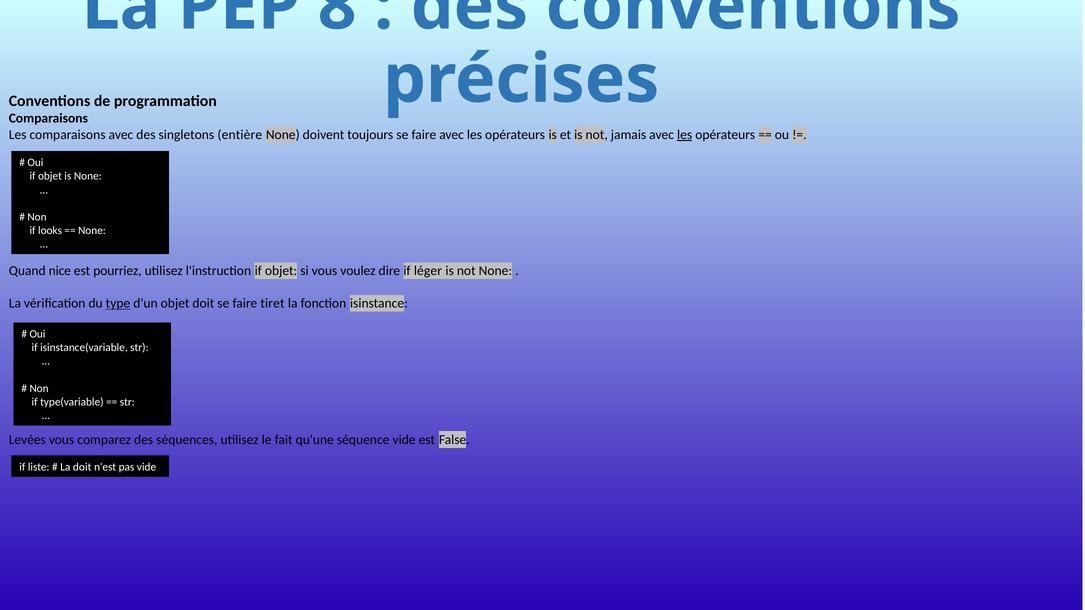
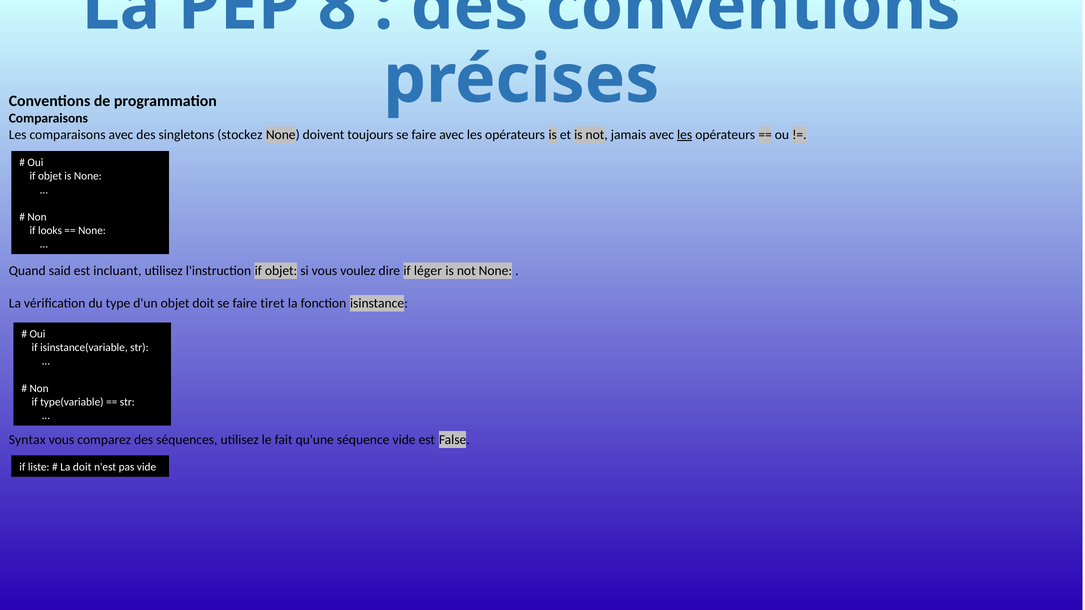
entière: entière -> stockez (240, 135)
nice: nice -> said (60, 271)
pourriez: pourriez -> incluant (117, 271)
type underline: present -> none (118, 304)
Levées: Levées -> Syntax (27, 440)
